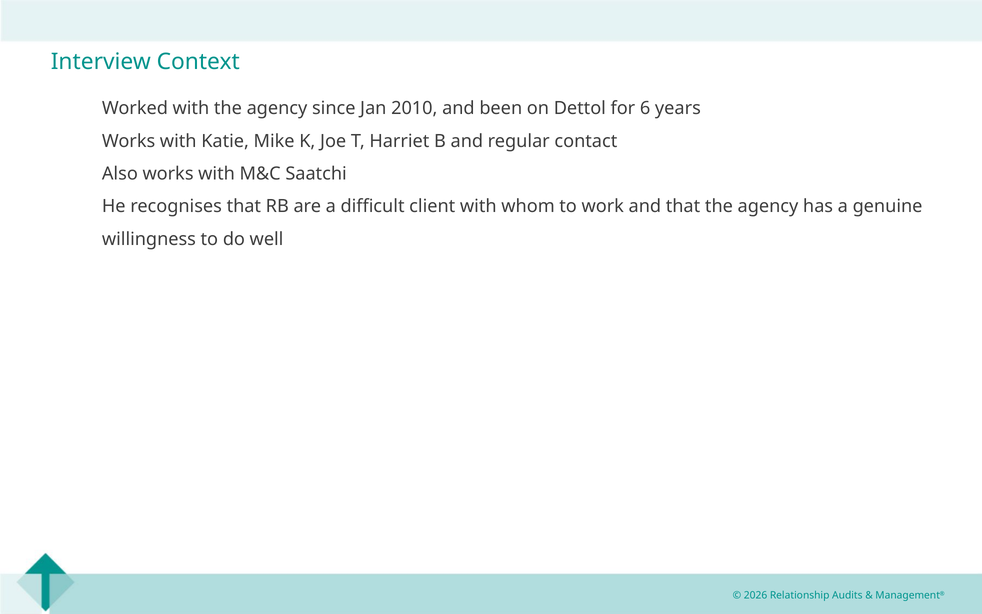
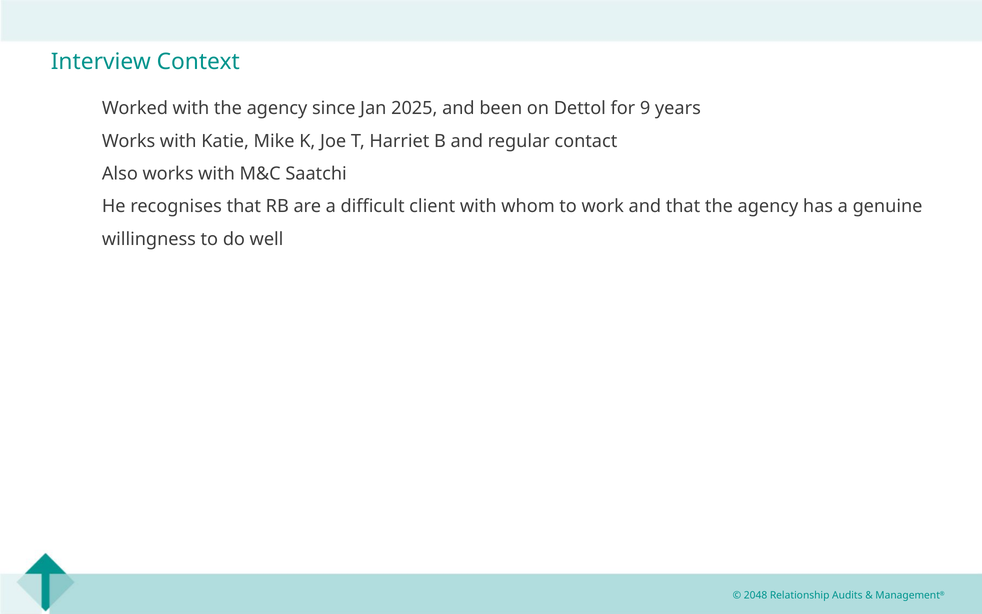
2010: 2010 -> 2025 (414, 108)
6: 6 -> 9 (645, 108)
2026: 2026 -> 2048 (756, 595)
